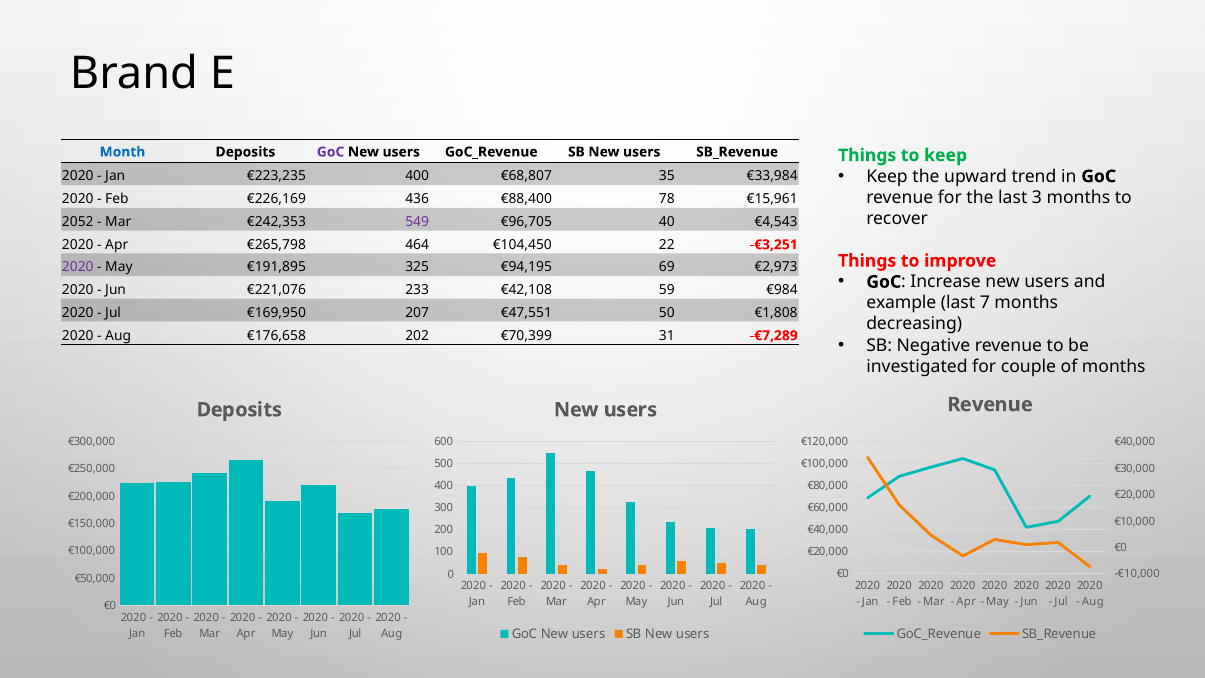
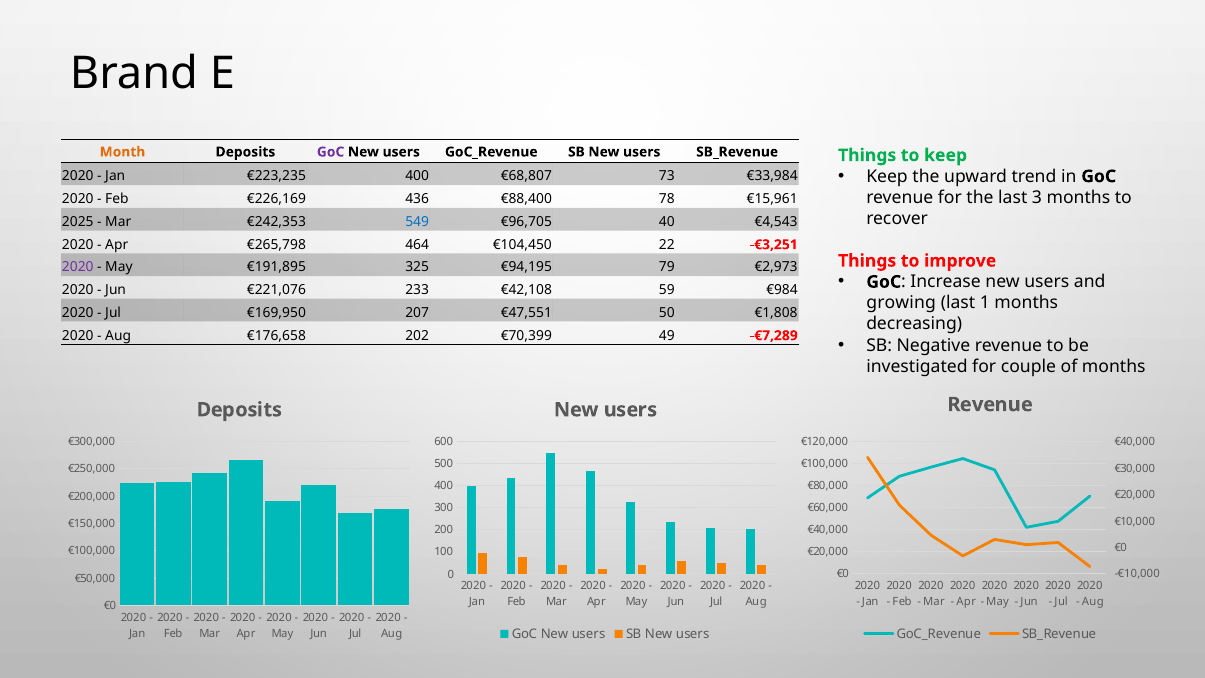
Month colour: blue -> orange (122, 152)
35: 35 -> 73 (667, 176)
2052: 2052 -> 2025 (78, 222)
549 colour: purple -> blue (417, 222)
69: 69 -> 79 (667, 267)
example: example -> growing (901, 303)
7: 7 -> 1 (985, 303)
31: 31 -> 49 (667, 336)
